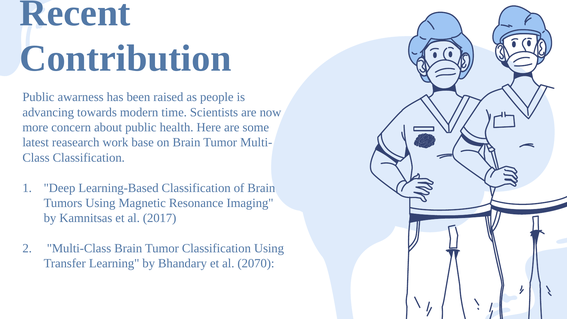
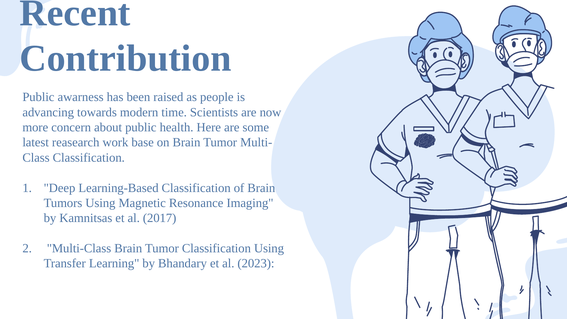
2070: 2070 -> 2023 (256, 263)
